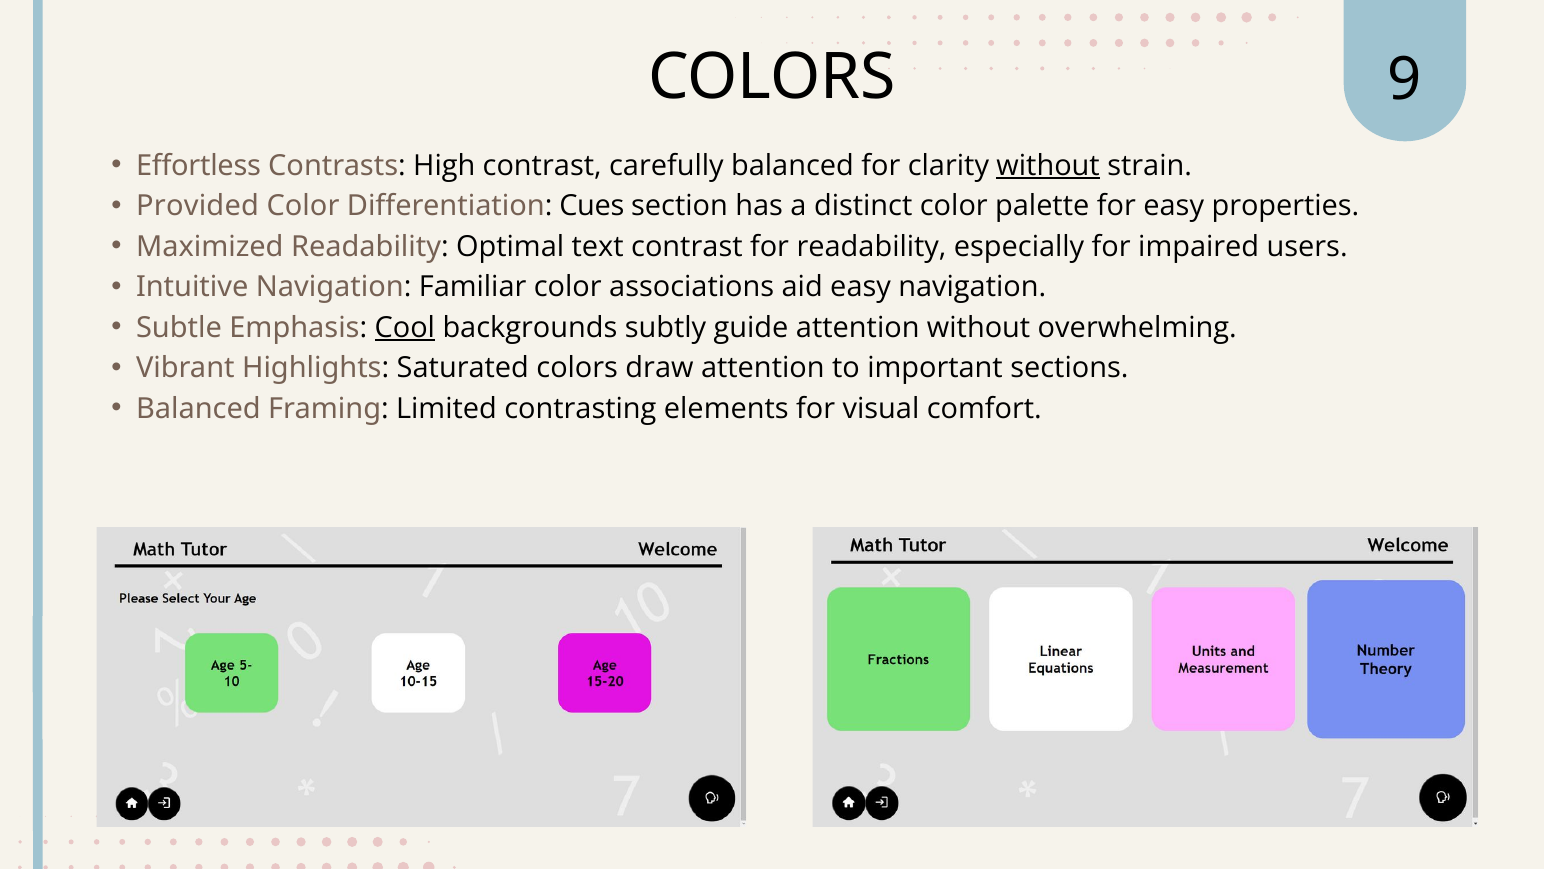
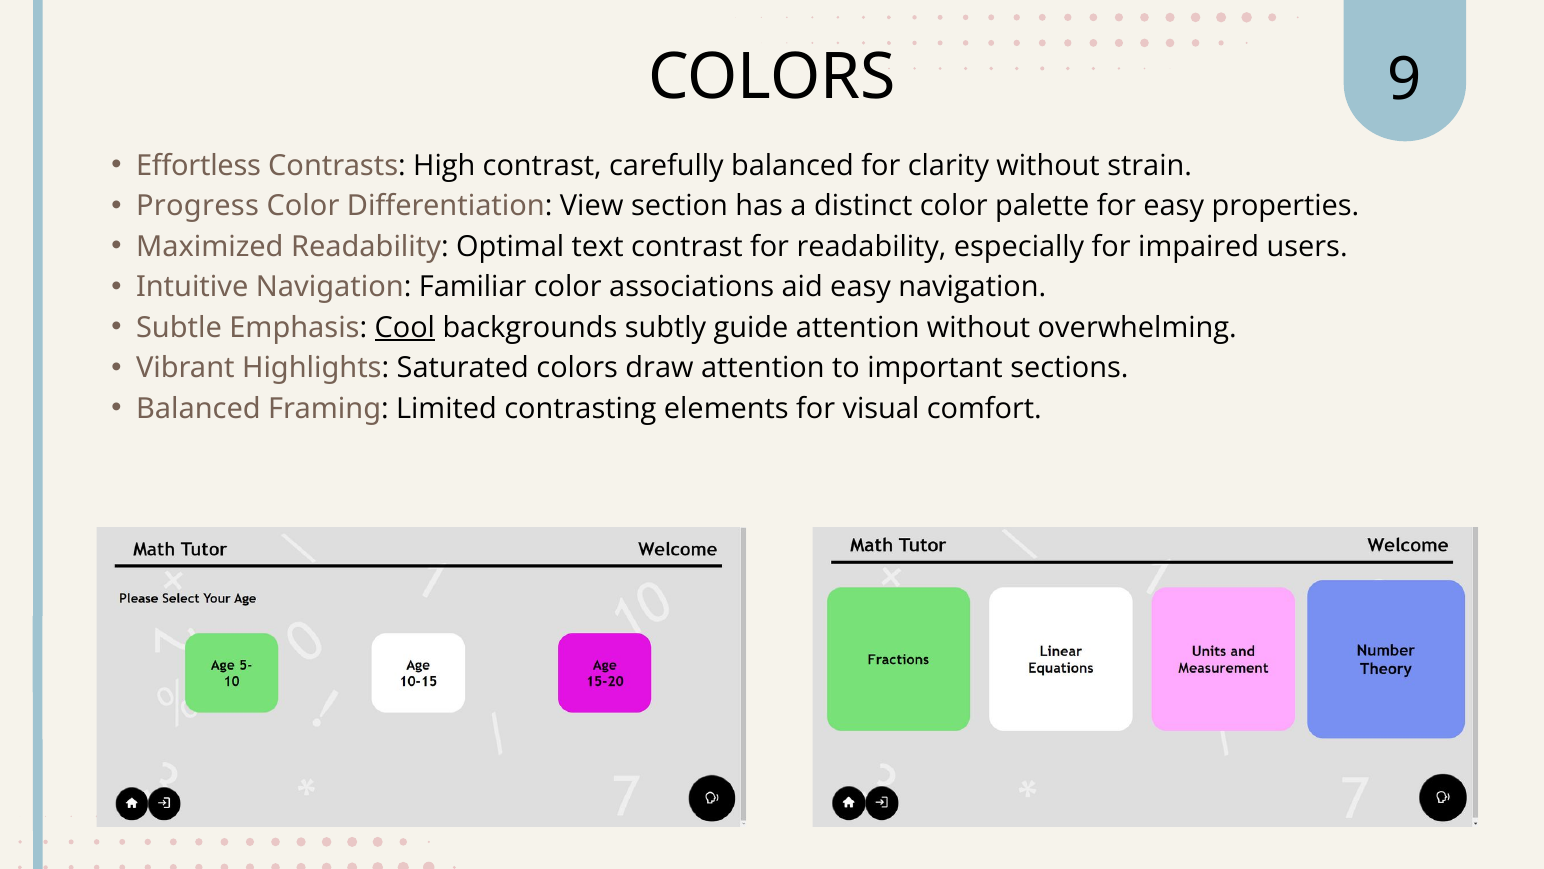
without underline: present -> none (1048, 166)
Provided: Provided -> Progress (197, 206)
Cues: Cues -> View (592, 206)
